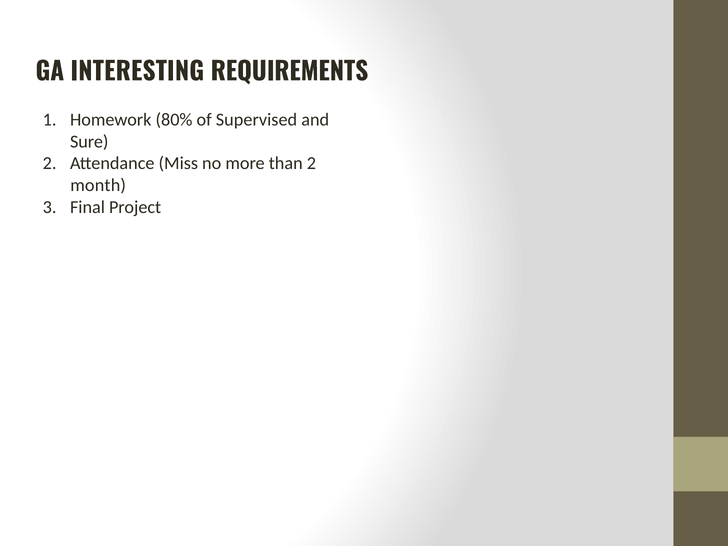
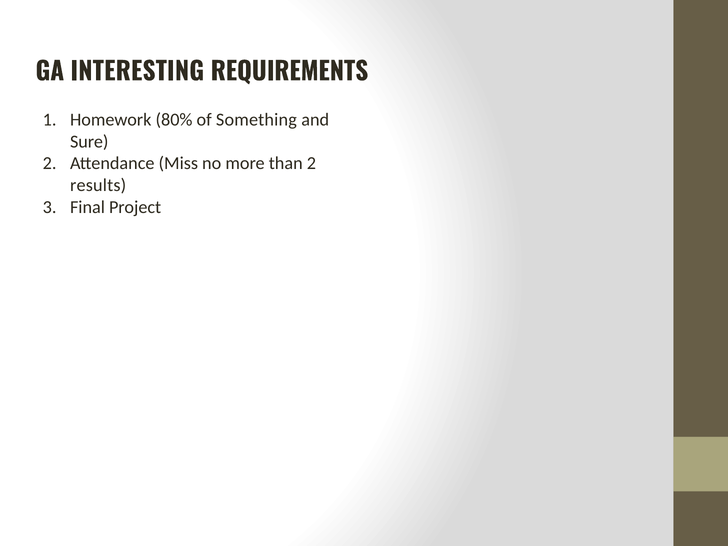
Supervised: Supervised -> Something (256, 120)
month: month -> results (98, 185)
